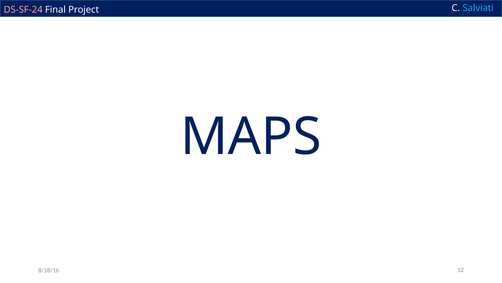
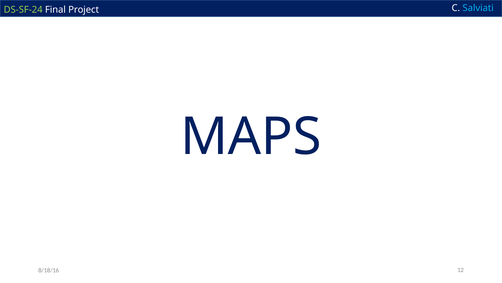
DS-SF-24 colour: pink -> light green (23, 10)
